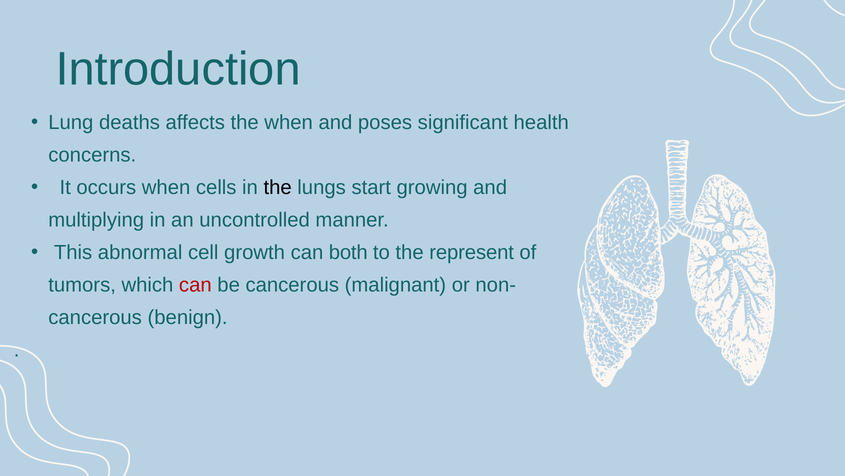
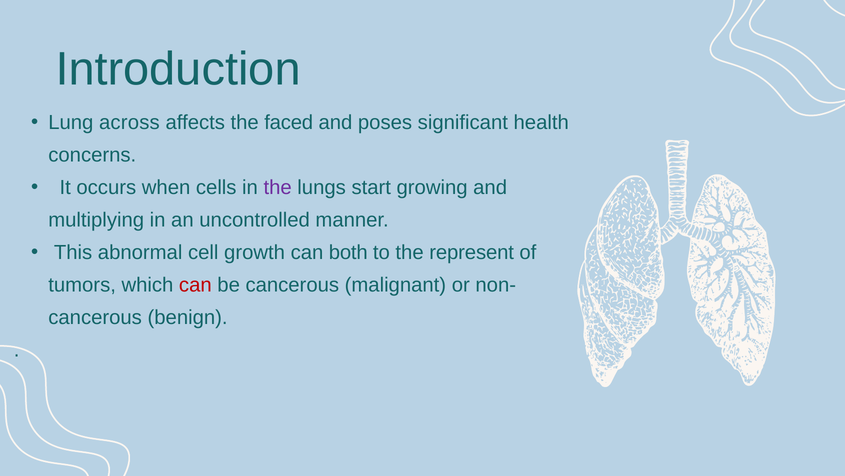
deaths: deaths -> across (129, 122)
the when: when -> faced (289, 122)
the colour: black -> purple (278, 187)
